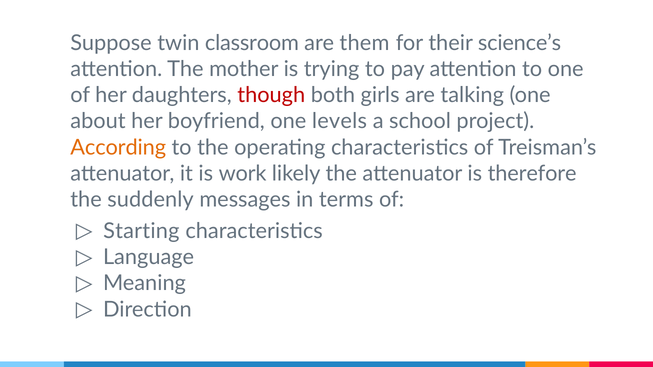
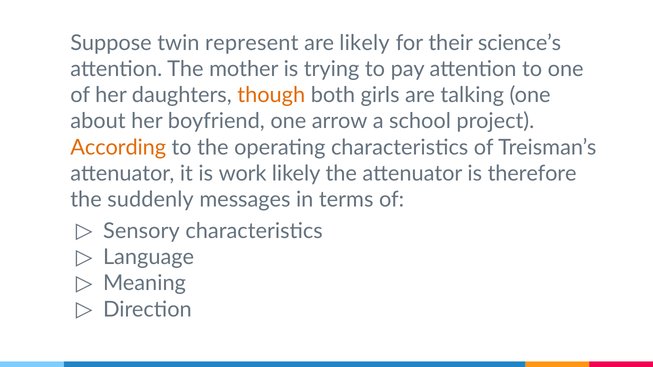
classroom: classroom -> represent (252, 43)
are them: them -> likely (364, 43)
though colour: red -> orange (271, 95)
levels: levels -> arrow (340, 121)
Starting: Starting -> Sensory (141, 231)
